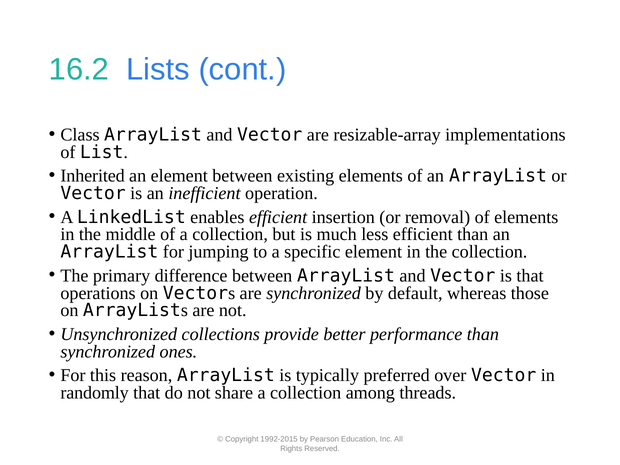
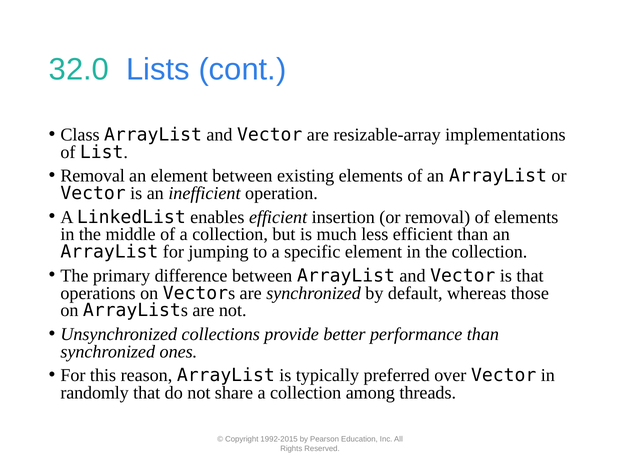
16.2: 16.2 -> 32.0 (79, 69)
Inherited: Inherited -> Removal (93, 176)
